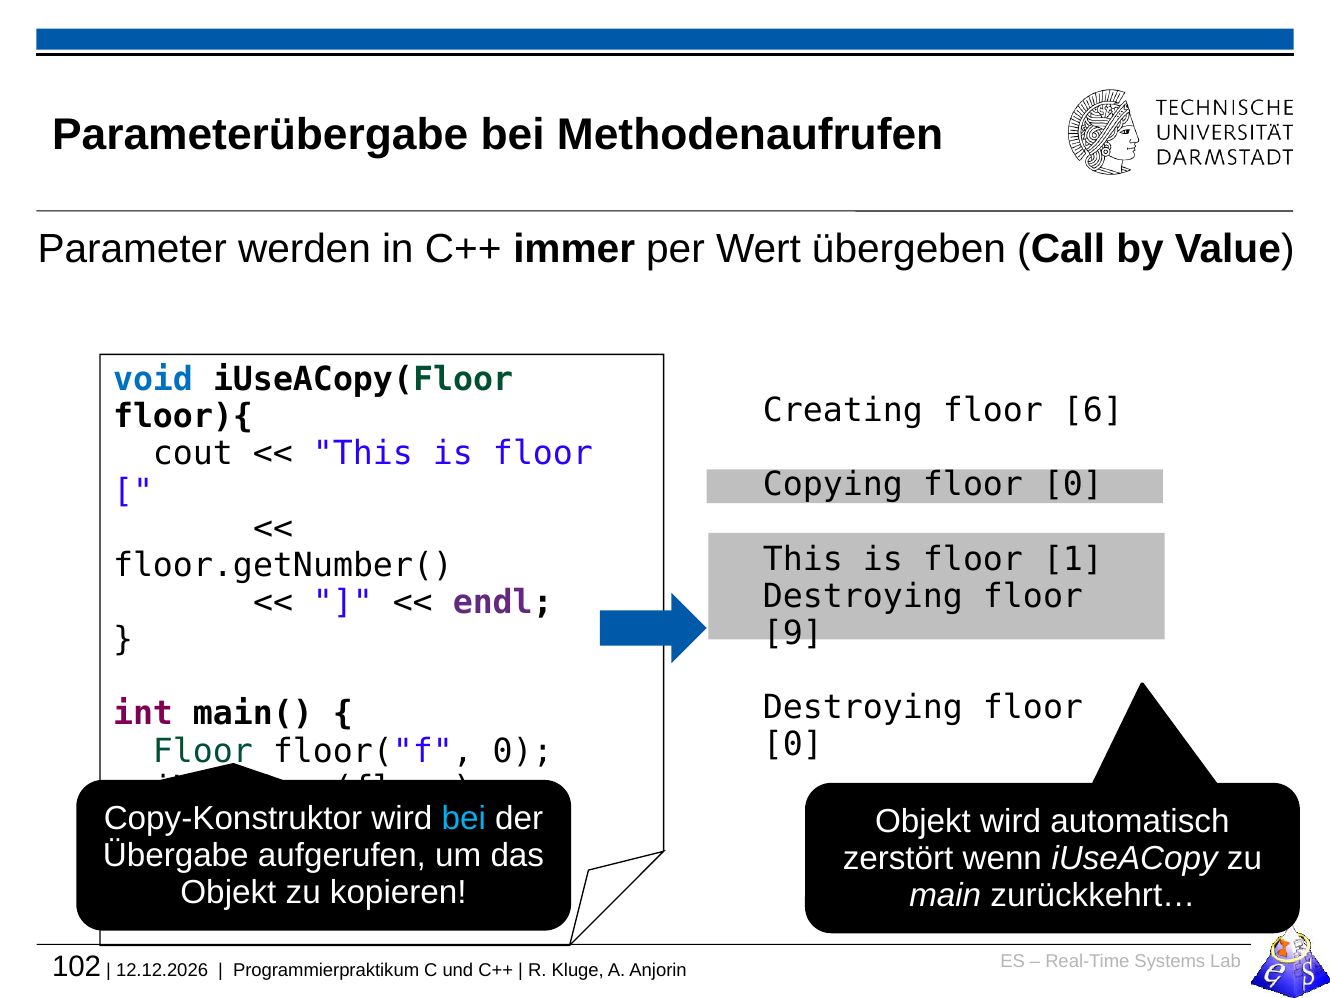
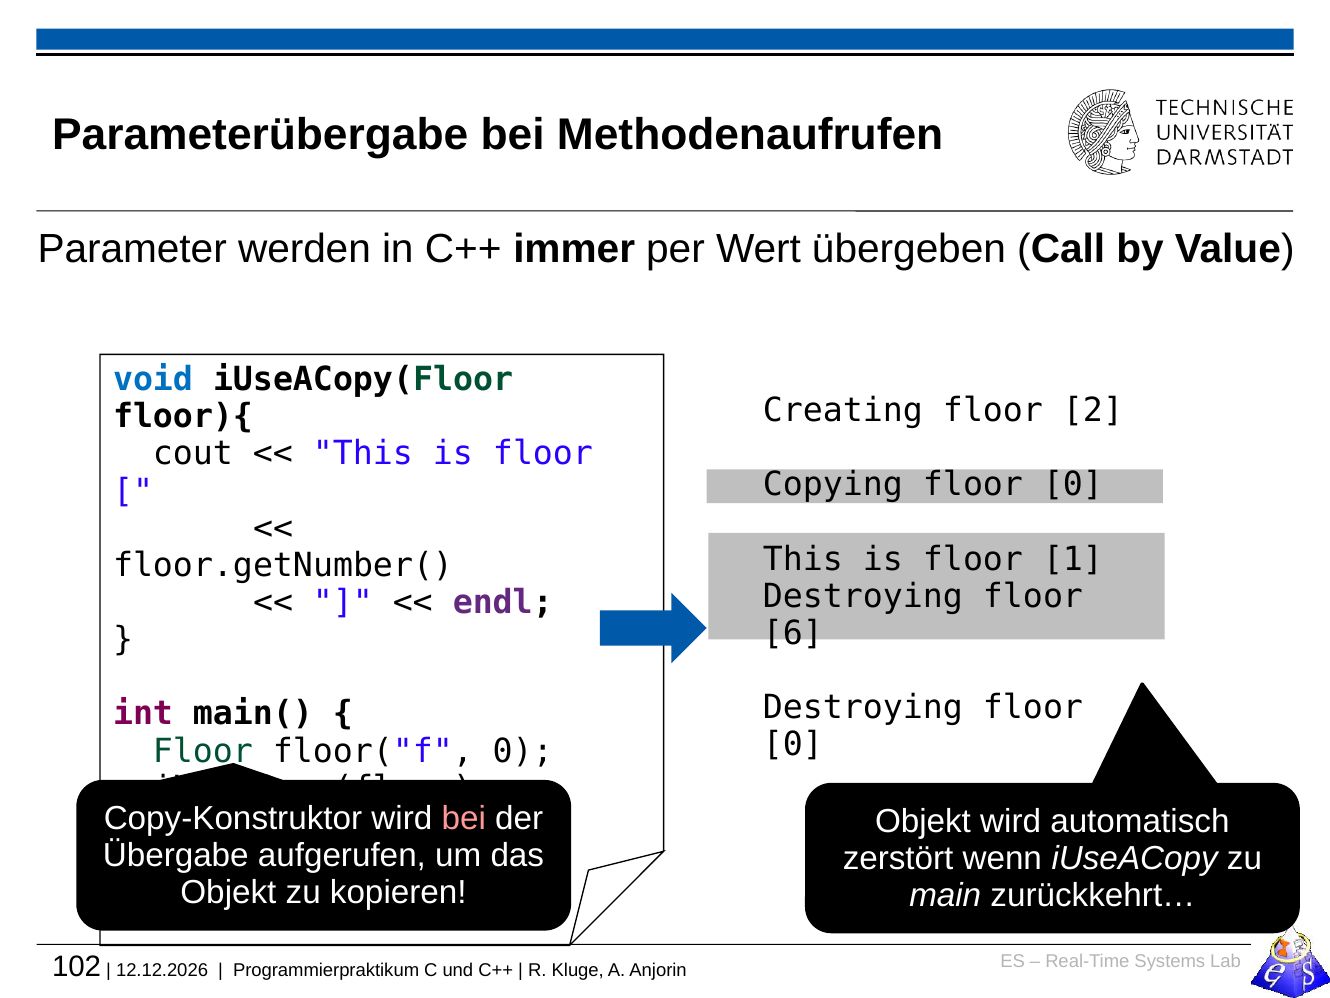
6: 6 -> 2 (1093, 410)
9: 9 -> 6 (793, 633)
bei colour: light blue -> pink (464, 818)
